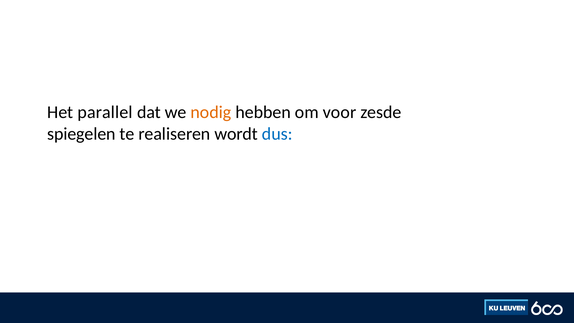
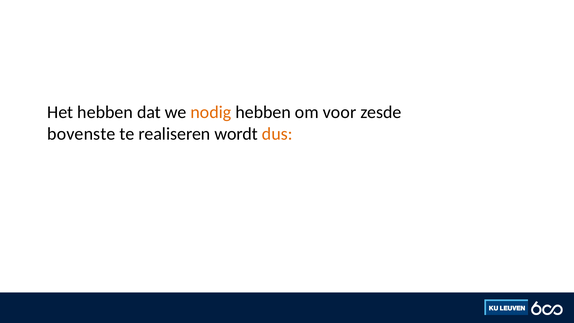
Het parallel: parallel -> hebben (105, 112)
spiegelen: spiegelen -> bovenste (81, 134)
dus colour: blue -> orange (277, 134)
